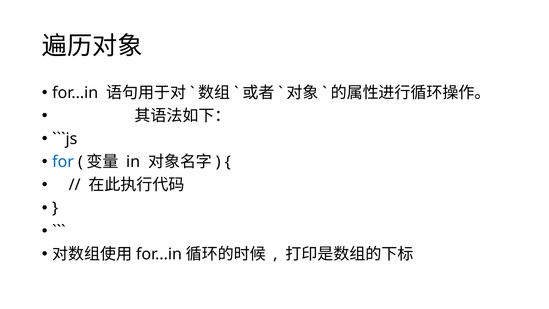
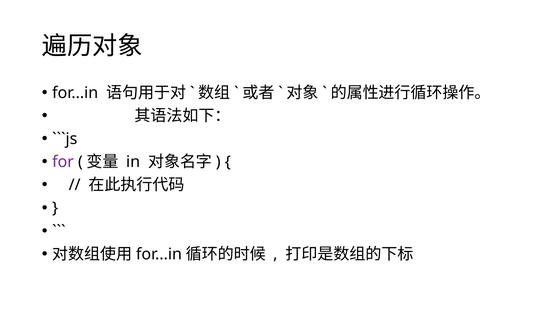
for colour: blue -> purple (63, 162)
